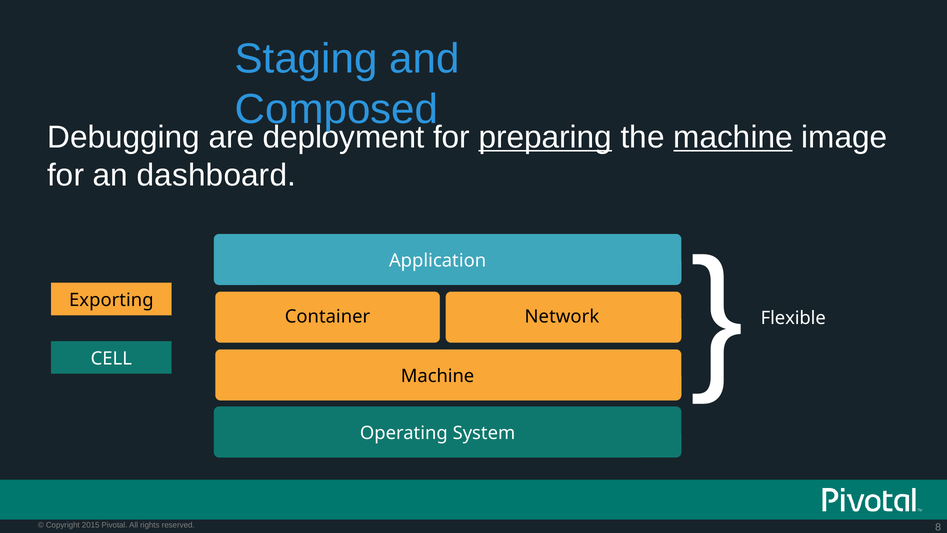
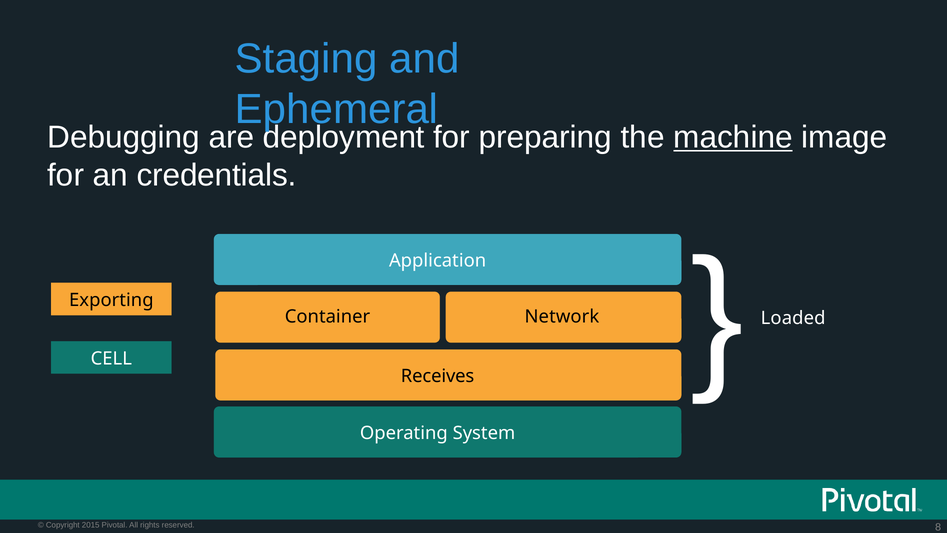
Composed: Composed -> Ephemeral (337, 109)
preparing underline: present -> none (545, 137)
dashboard: dashboard -> credentials (217, 175)
Flexible: Flexible -> Loaded (793, 318)
Machine: Machine -> Receives (438, 376)
